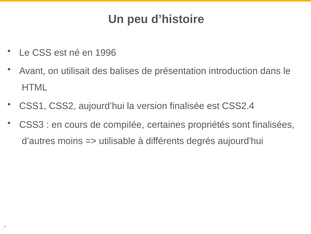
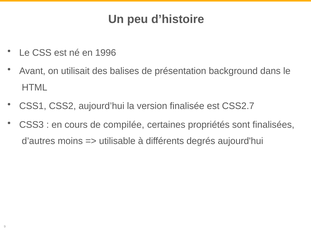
introduction: introduction -> background (233, 71)
CSS2.4: CSS2.4 -> CSS2.7 (238, 106)
